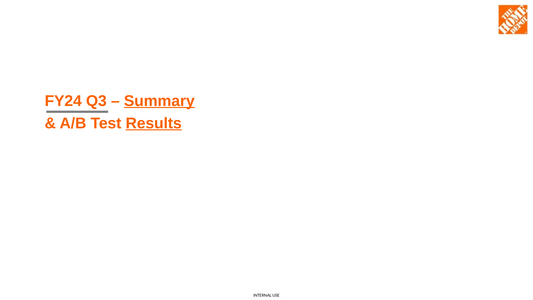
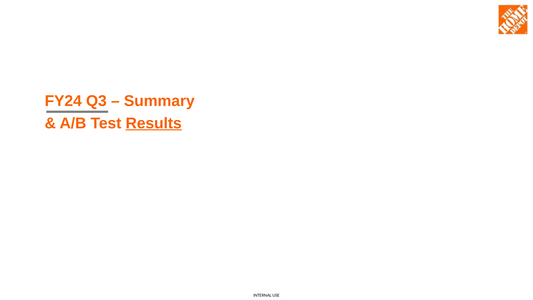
Summary underline: present -> none (159, 101)
